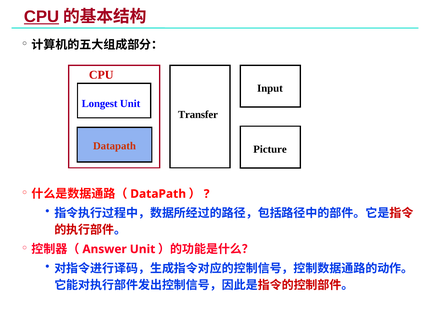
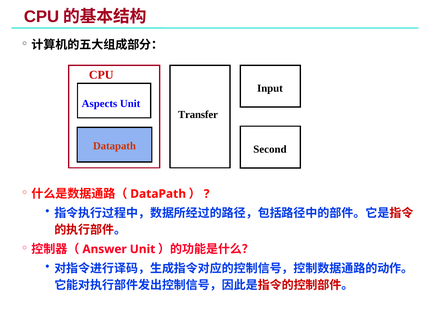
CPU underline: present -> none (42, 17)
Longest: Longest -> Aspects (99, 104)
Picture: Picture -> Second (270, 149)
